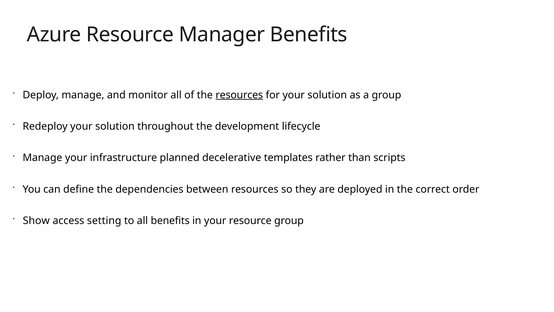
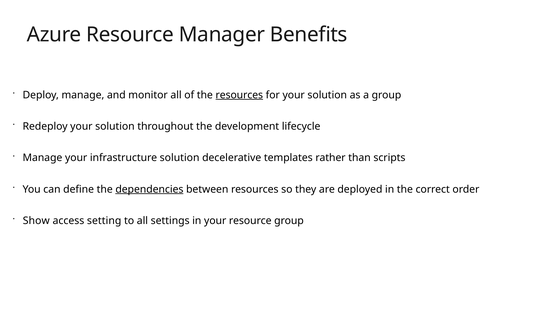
infrastructure planned: planned -> solution (180, 158)
dependencies underline: none -> present (149, 189)
all benefits: benefits -> settings (170, 221)
